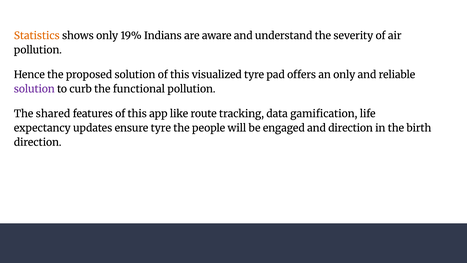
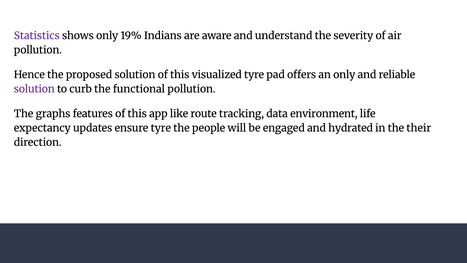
Statistics colour: orange -> purple (37, 36)
shared: shared -> graphs (53, 114)
gamification: gamification -> environment (324, 114)
and direction: direction -> hydrated (351, 128)
birth: birth -> their (419, 128)
